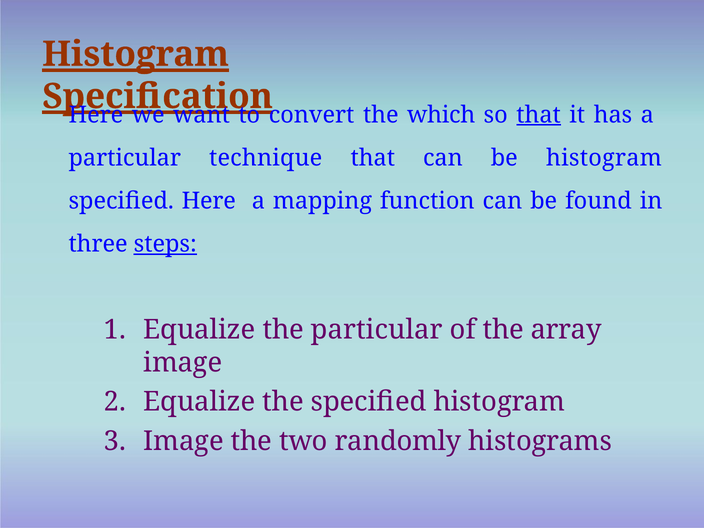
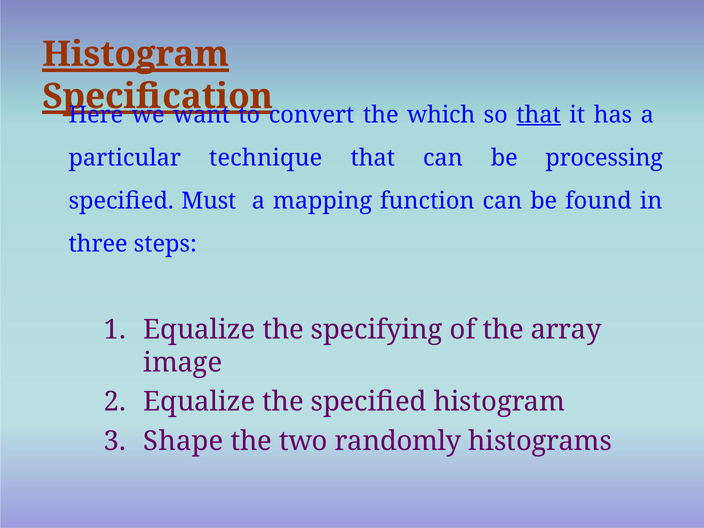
be histogram: histogram -> processing (604, 158)
specified Here: Here -> Must (209, 201)
steps underline: present -> none (165, 244)
the particular: particular -> specifying (377, 330)
Image: Image -> Shape (183, 441)
